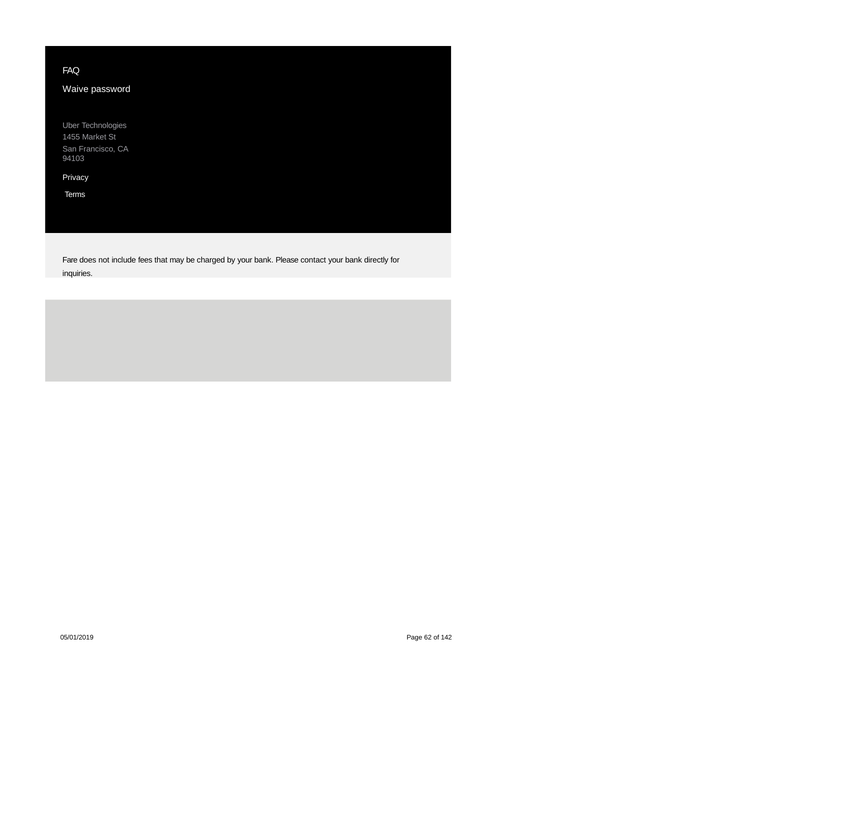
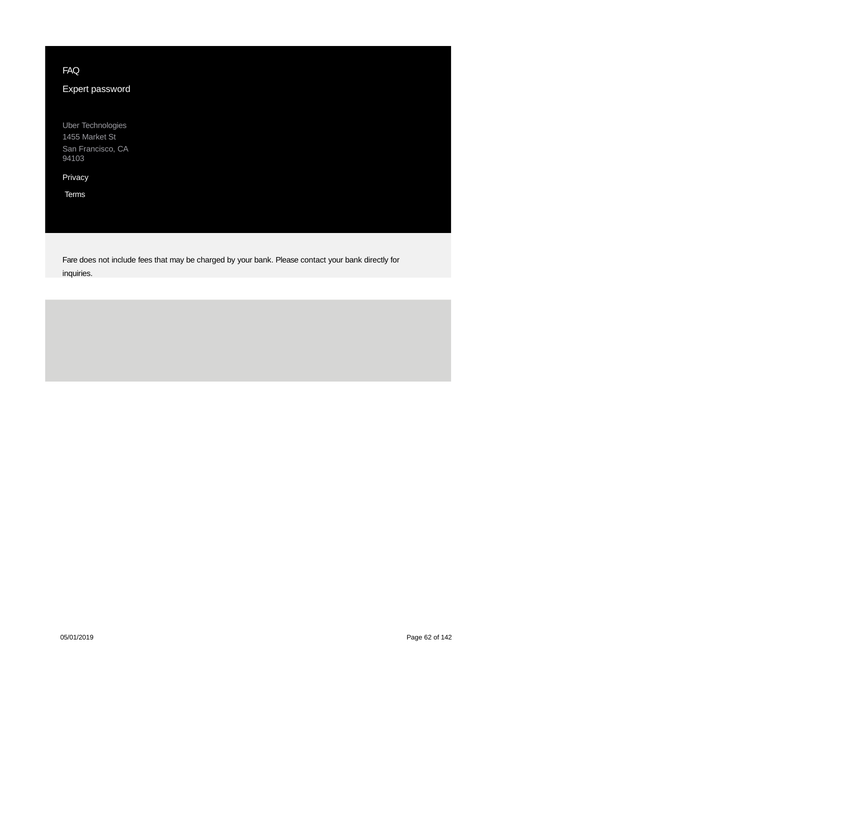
Waive: Waive -> Expert (76, 89)
